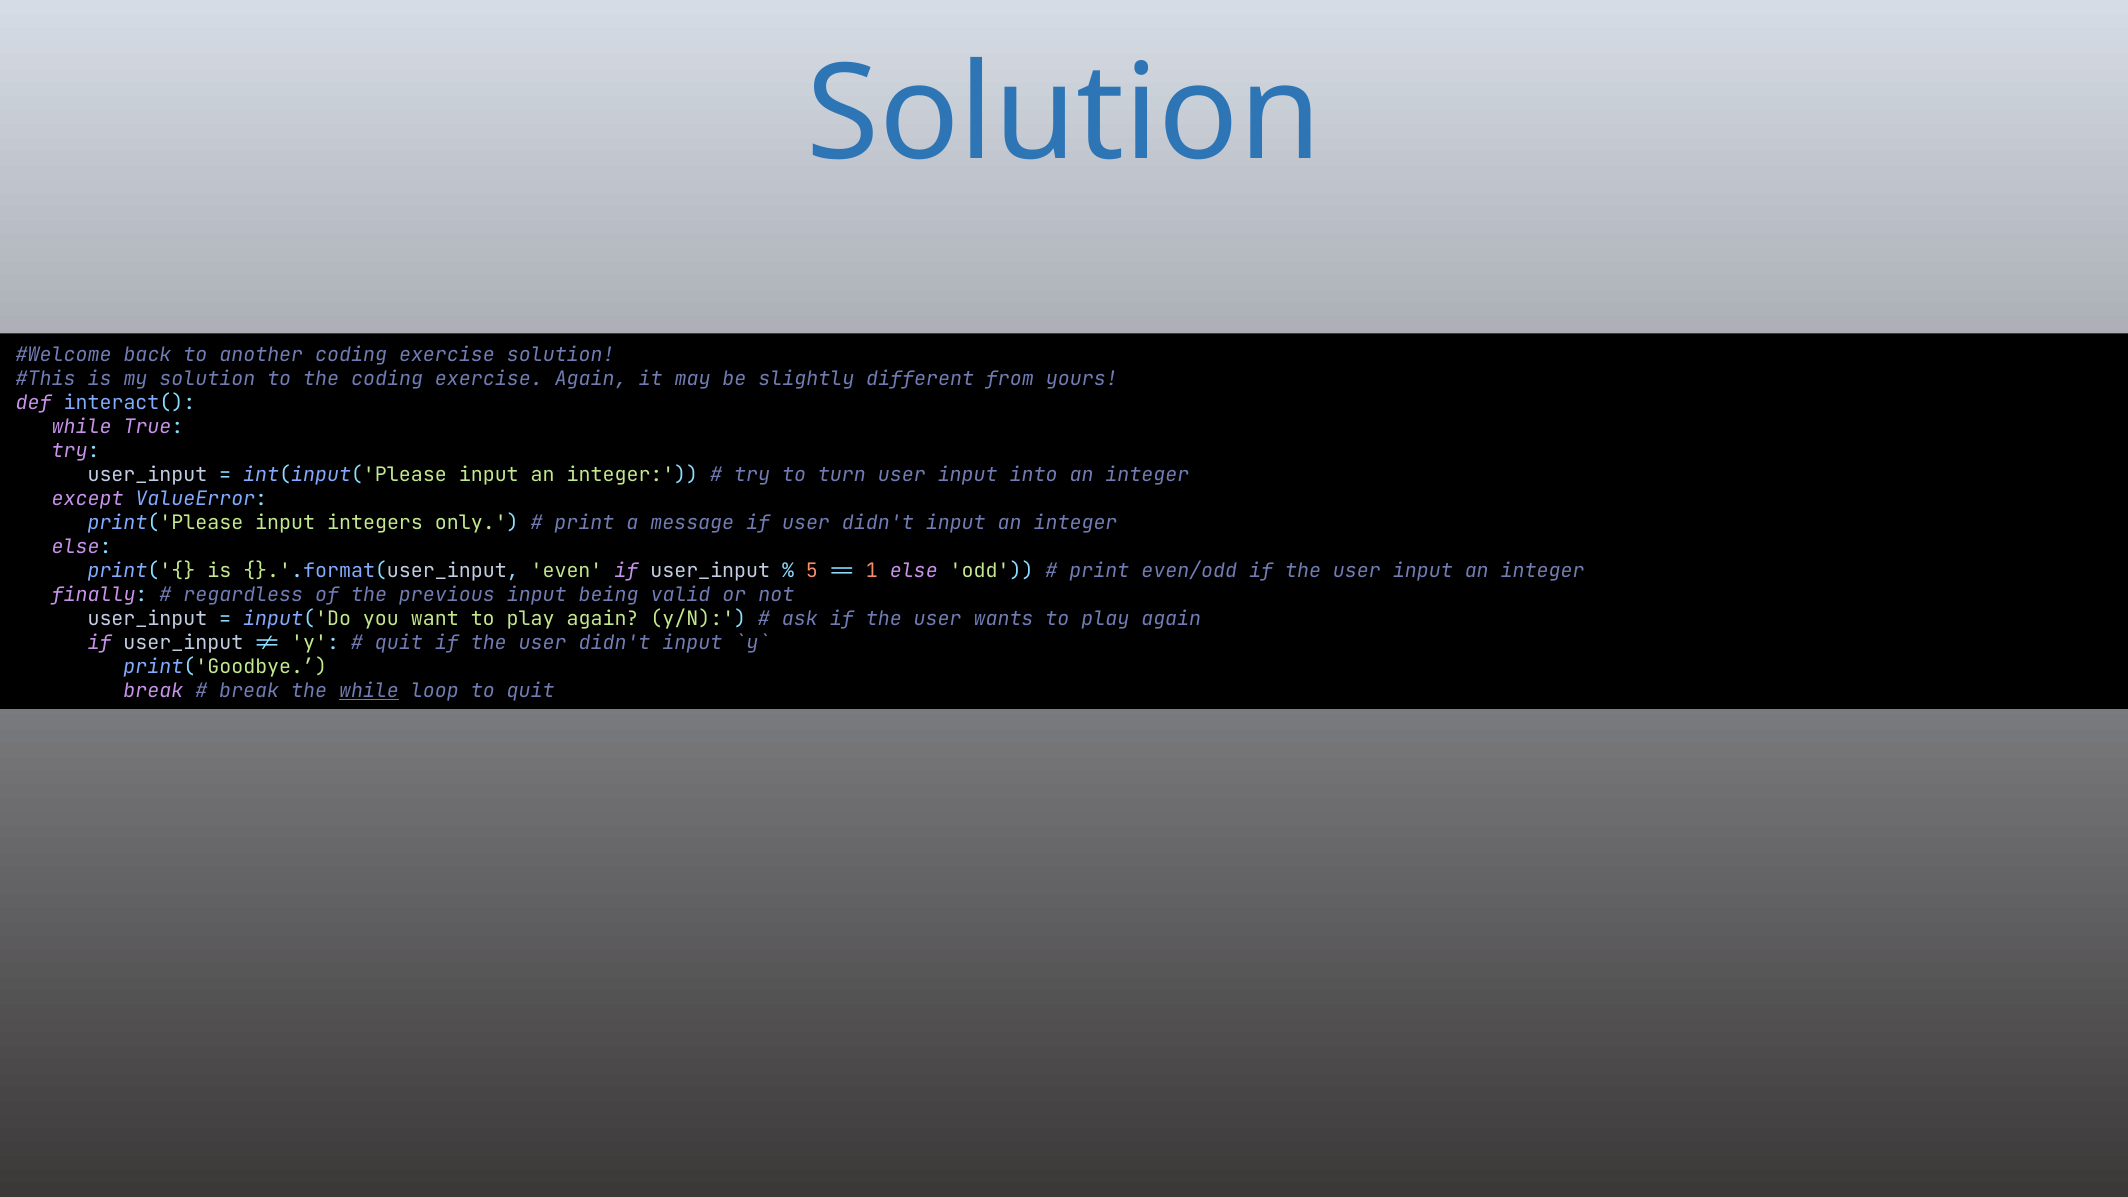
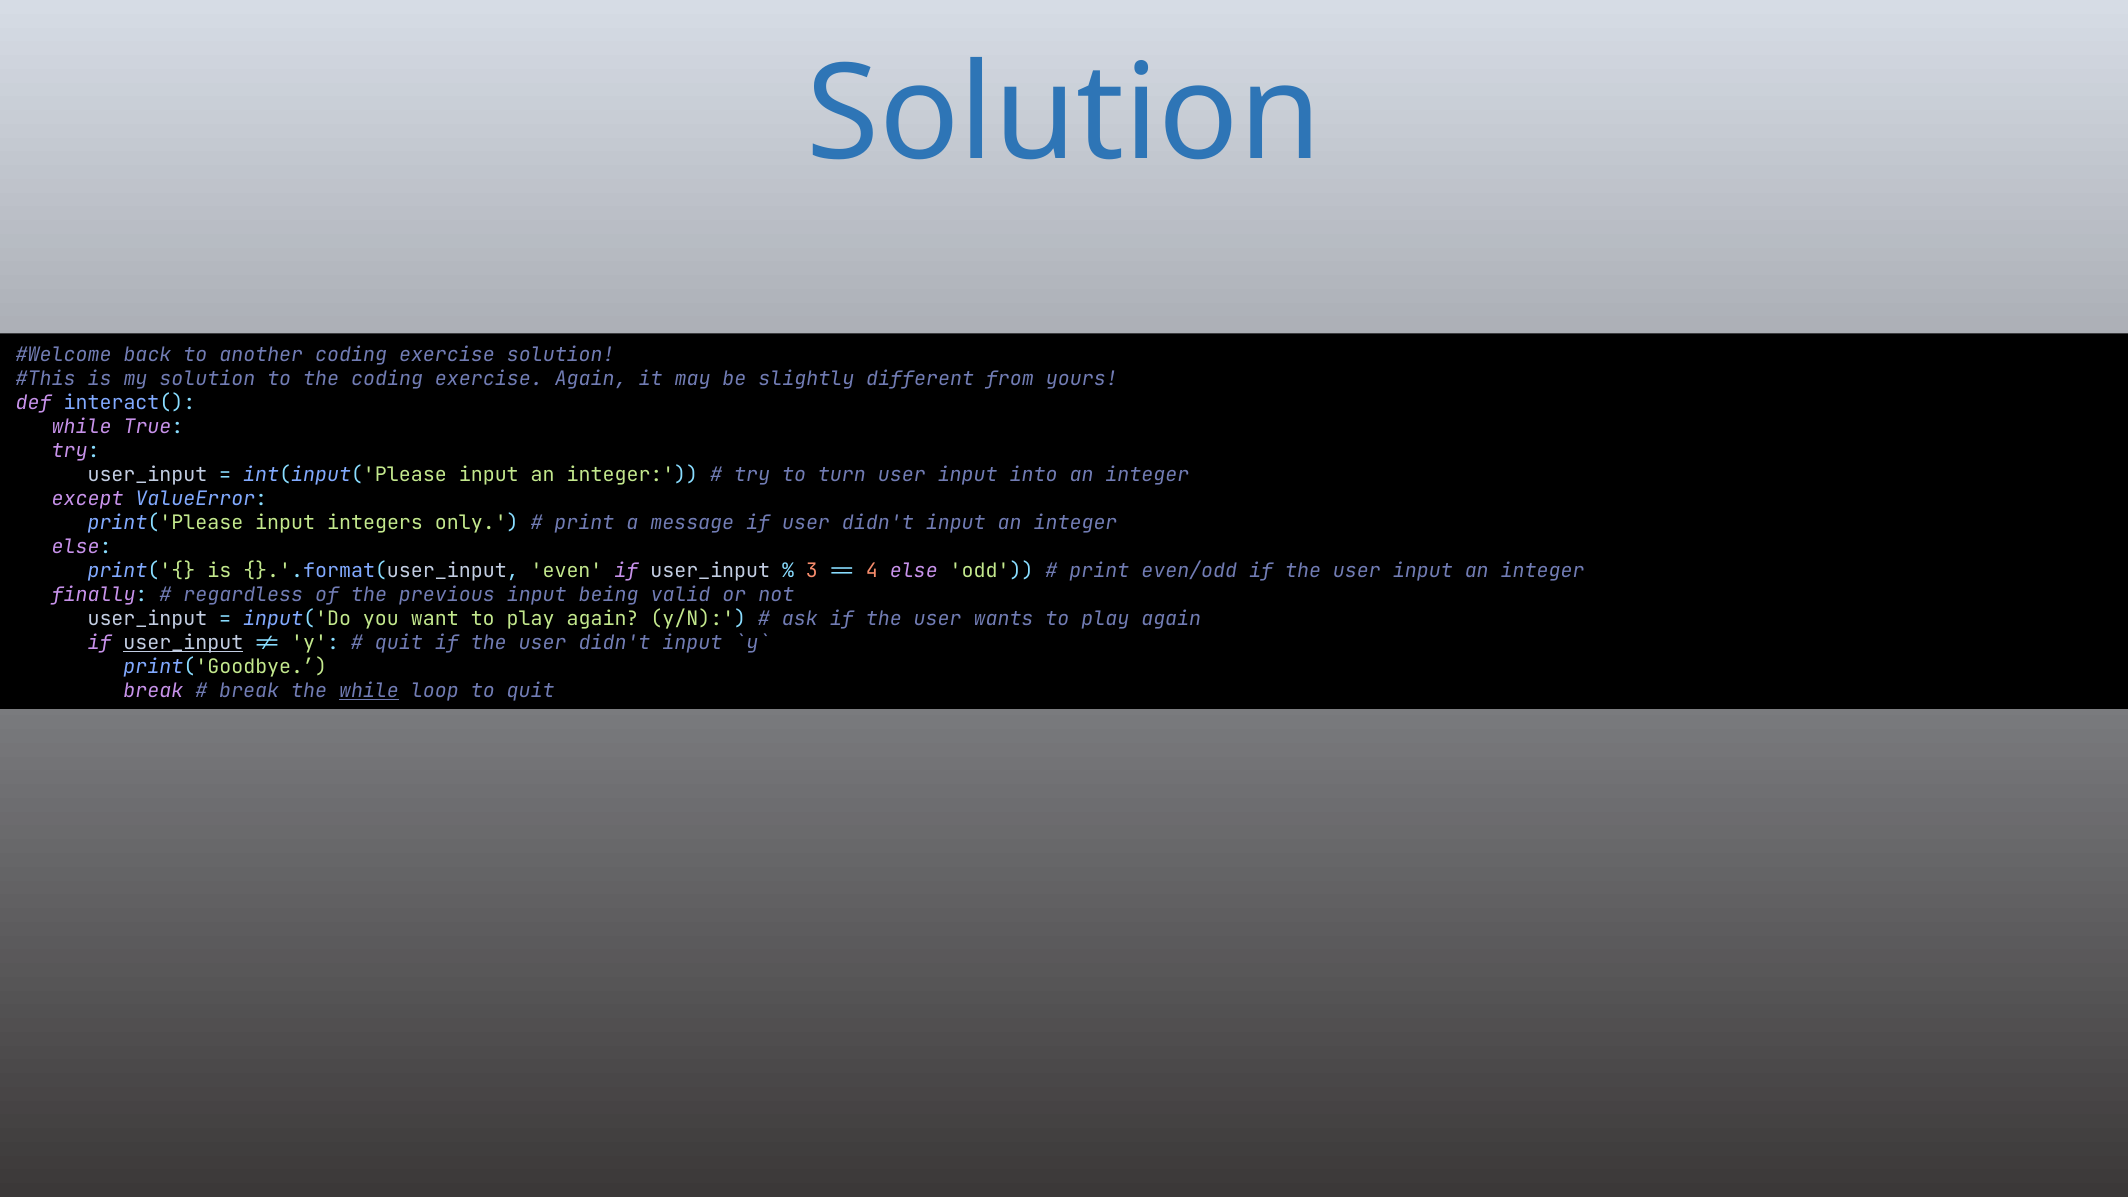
5: 5 -> 3 (812, 571)
1: 1 -> 4 (872, 571)
user_input underline: none -> present (183, 643)
